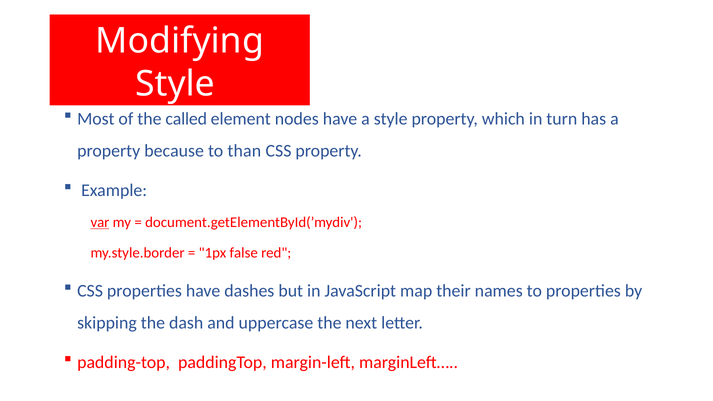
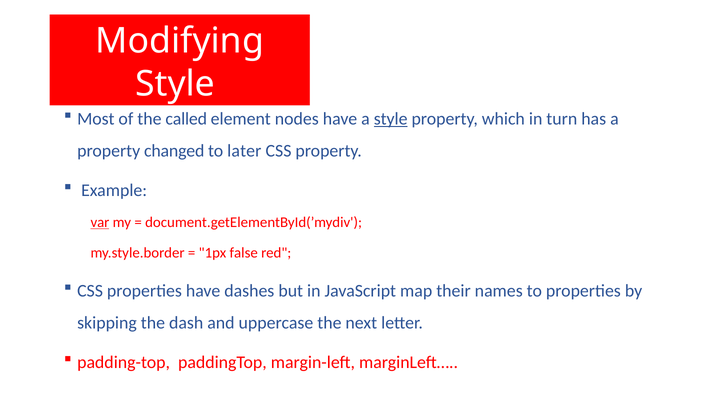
style underline: none -> present (391, 119)
because: because -> changed (174, 151)
than: than -> later (244, 151)
